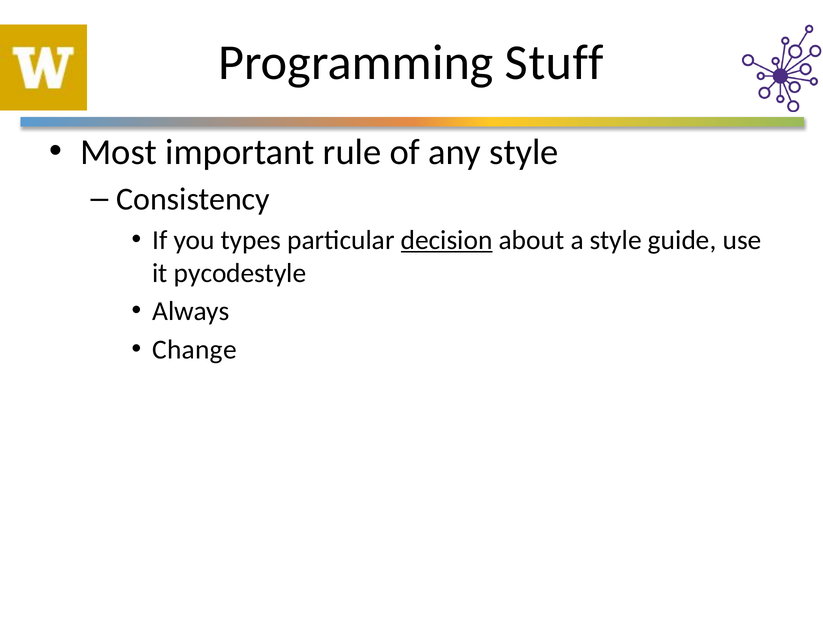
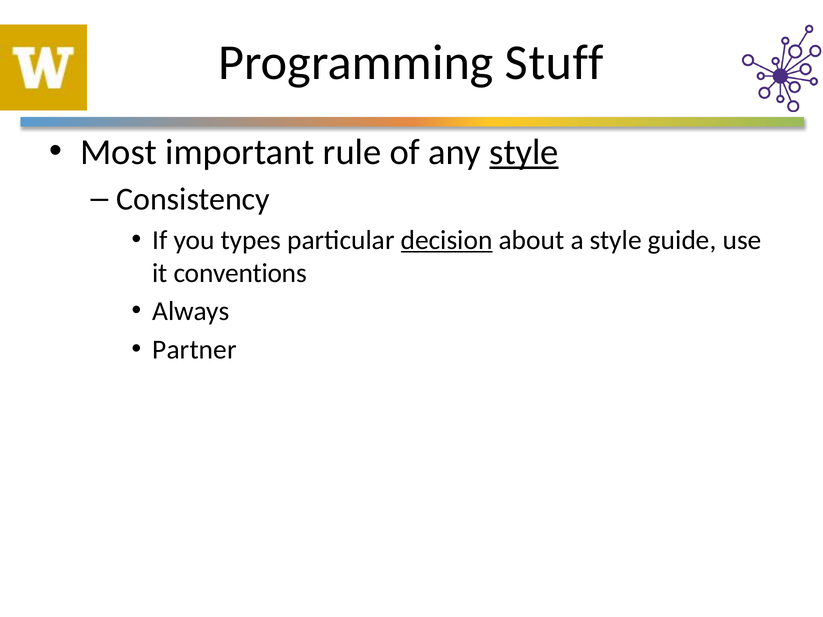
style underline: none -> present (524, 152)
pycodestyle: pycodestyle -> conventions (240, 273)
Change: Change -> Partner (195, 350)
